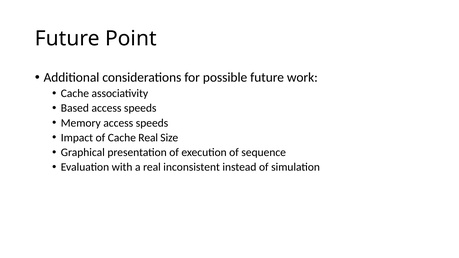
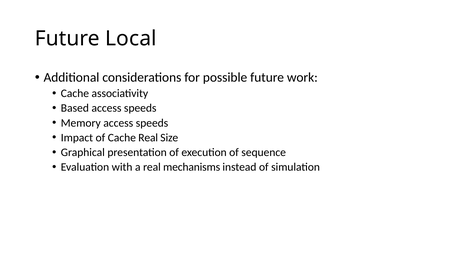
Point: Point -> Local (131, 39)
inconsistent: inconsistent -> mechanisms (192, 167)
